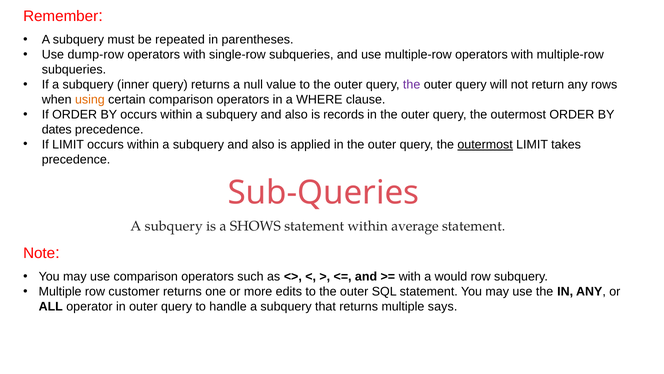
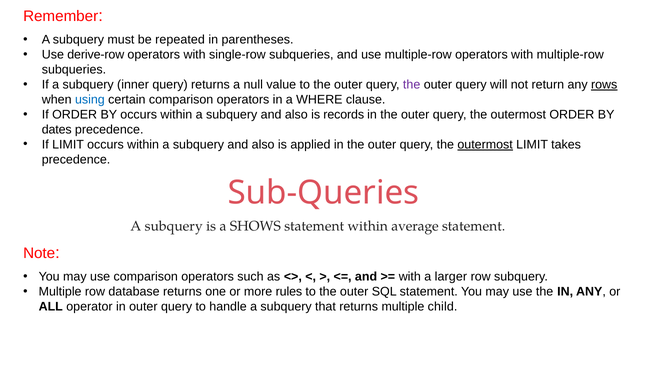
dump-row: dump-row -> derive-row (96, 55)
rows underline: none -> present (604, 85)
using colour: orange -> blue (90, 100)
would: would -> larger (451, 276)
customer: customer -> database (134, 291)
edits: edits -> rules (289, 291)
says: says -> child (443, 306)
